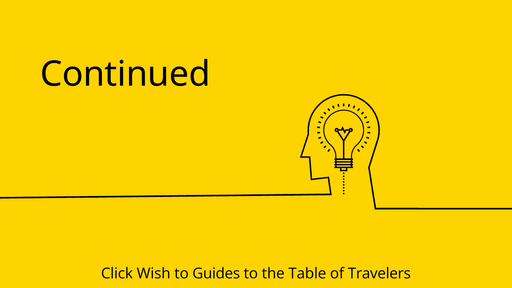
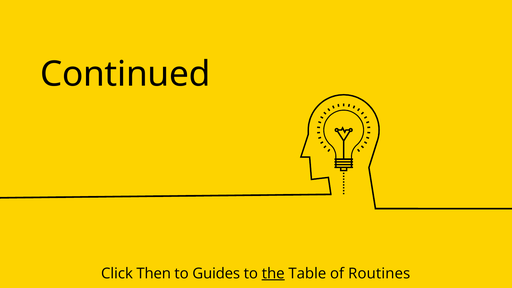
Wish: Wish -> Then (154, 273)
the underline: none -> present (273, 273)
Travelers: Travelers -> Routines (379, 273)
